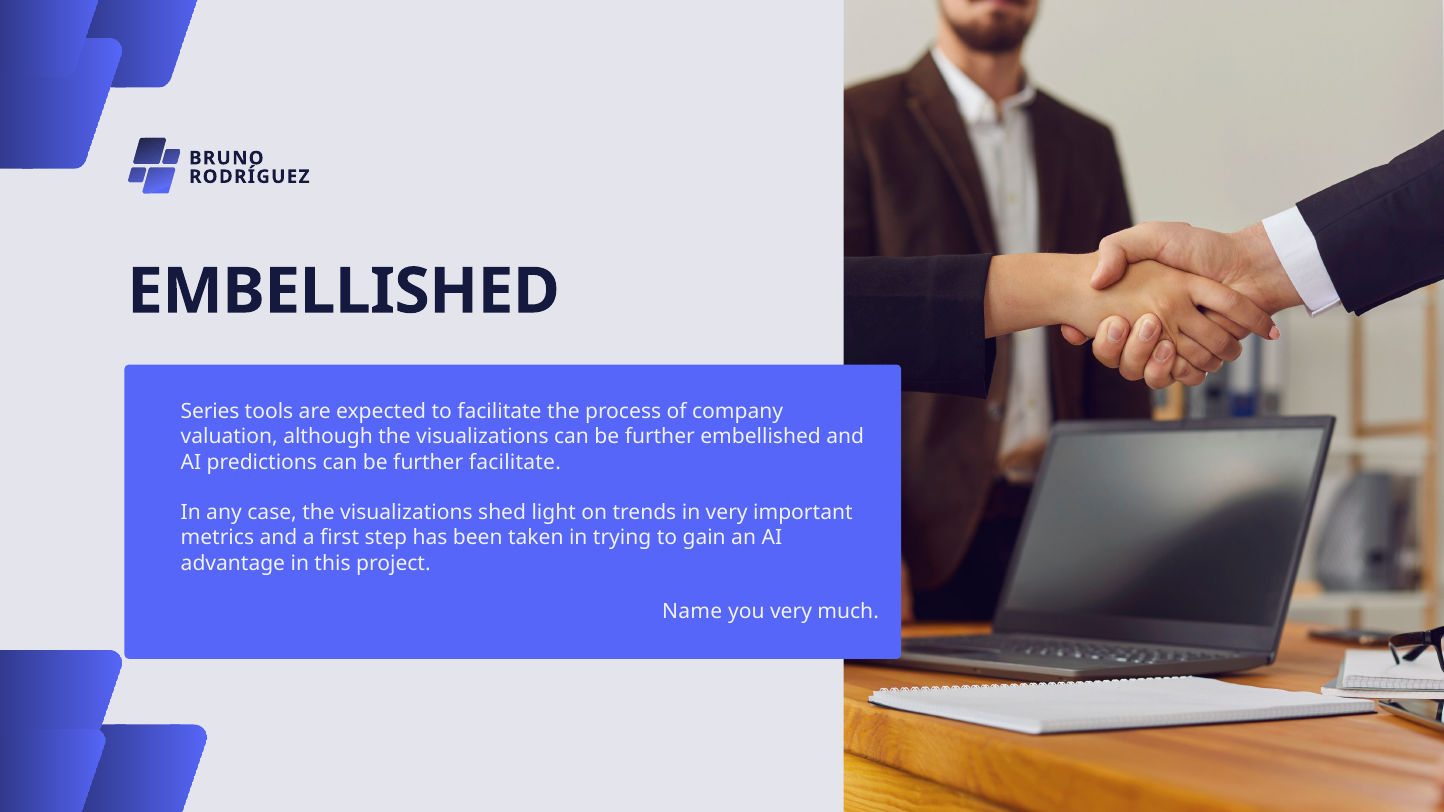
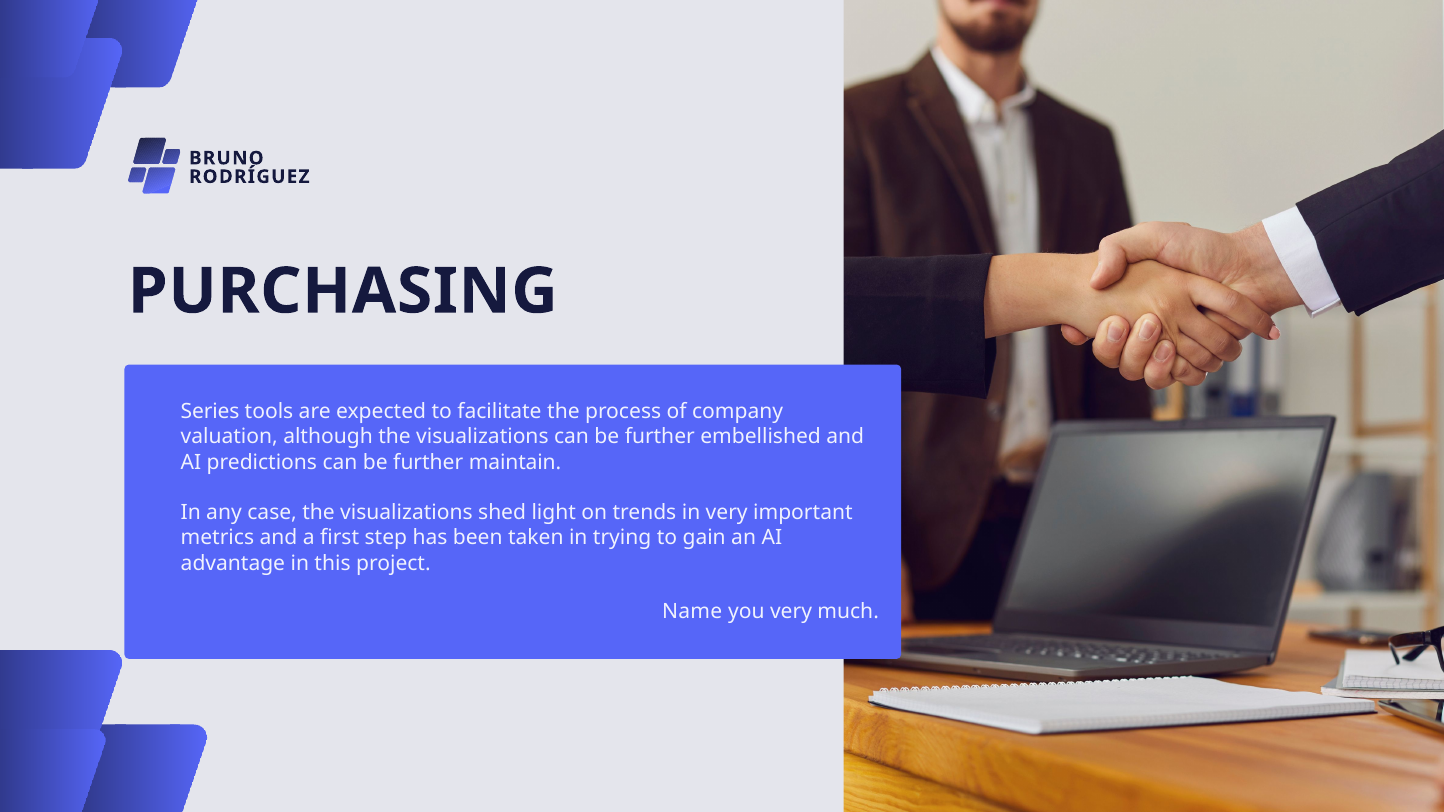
EMBELLISHED: EMBELLISHED -> PURCHASING (343, 291)
further facilitate: facilitate -> maintain (515, 462)
